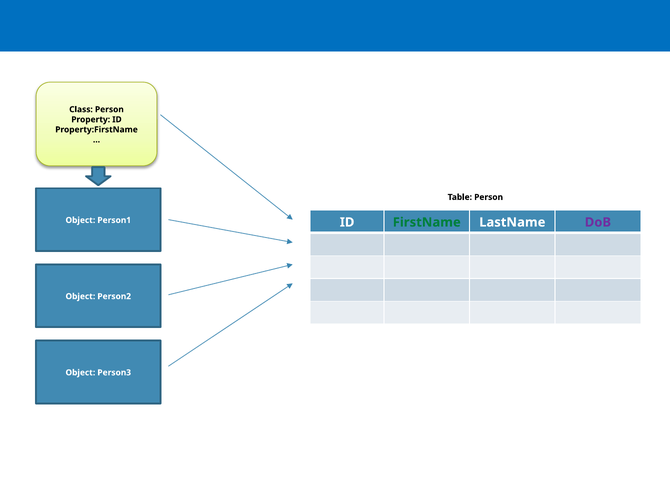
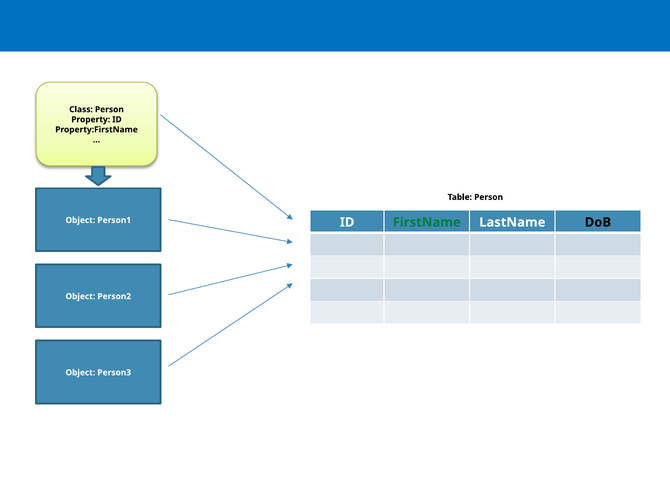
DoB colour: purple -> black (598, 223)
